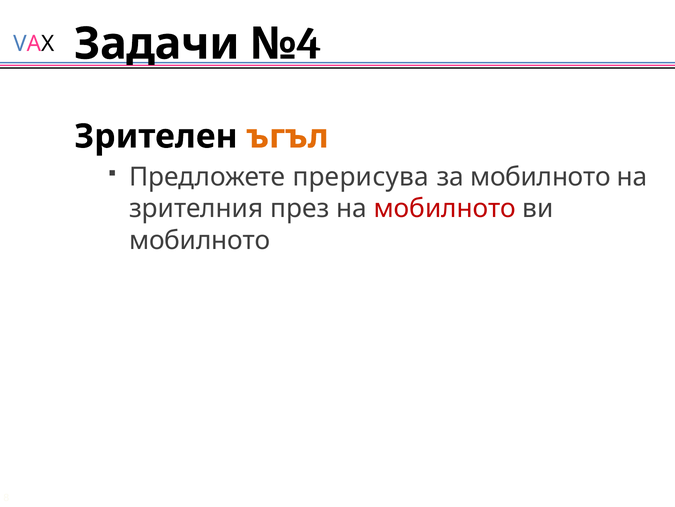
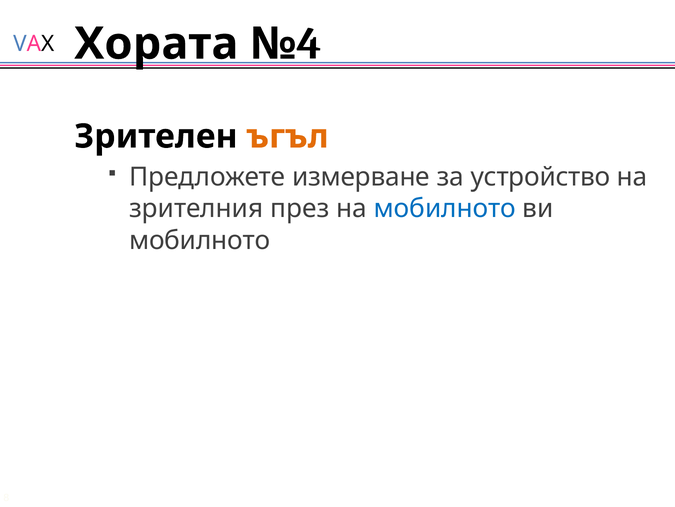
Задачи: Задачи -> Хората (156, 44)
прерисува: прерисува -> измерване (361, 177)
за мобилното: мобилното -> устройство (541, 177)
мобилното colour: red -> blue (445, 209)
